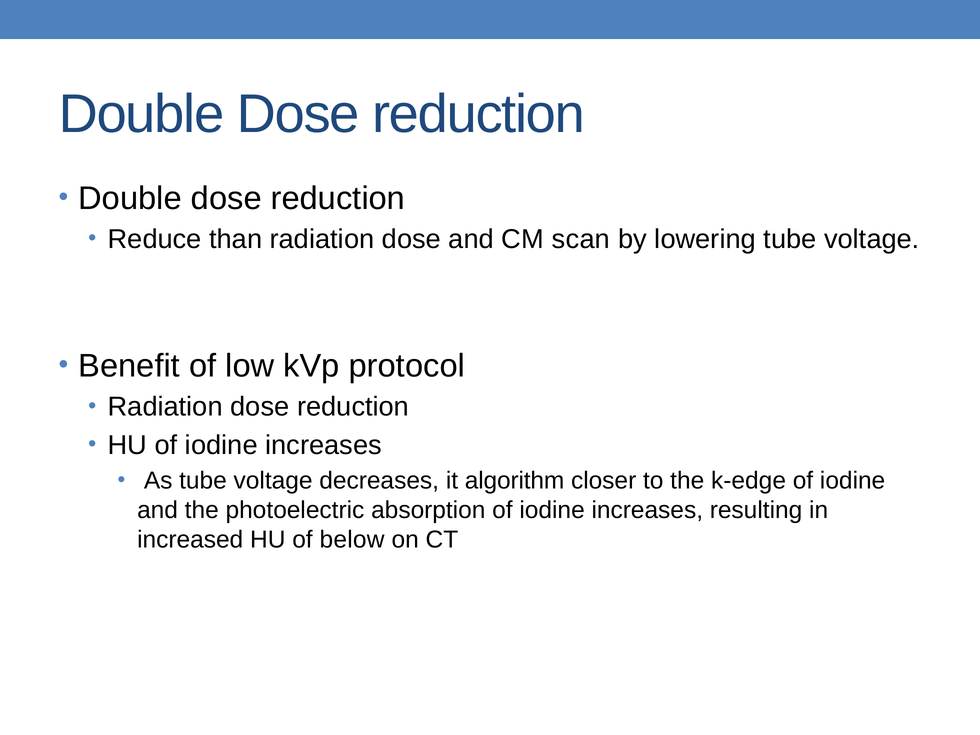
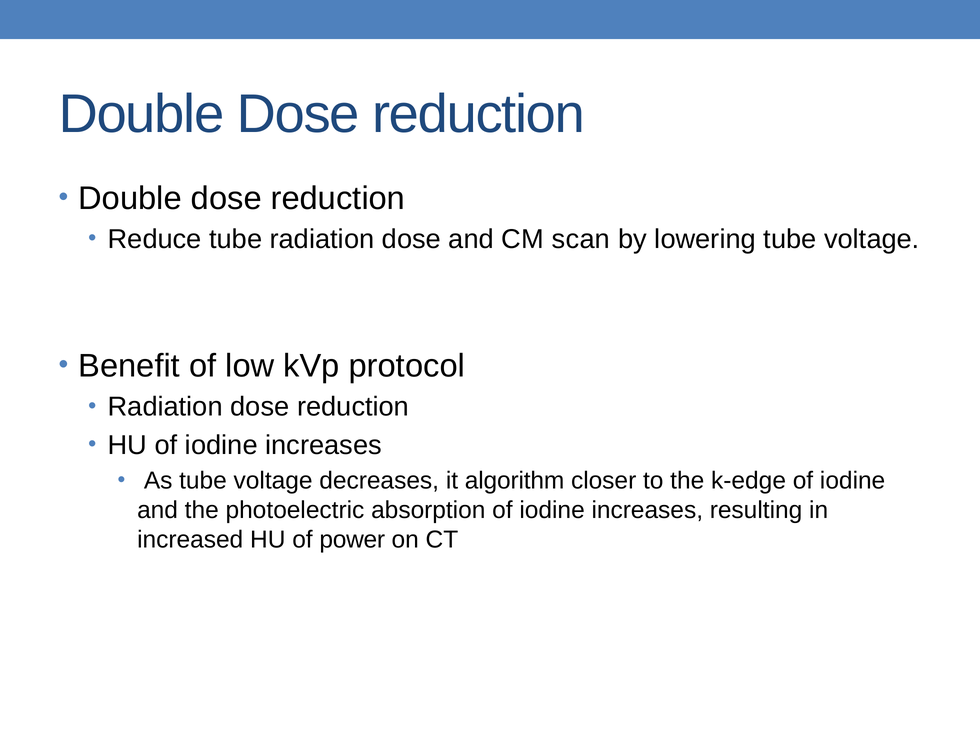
Reduce than: than -> tube (236, 239)
below: below -> power (352, 540)
